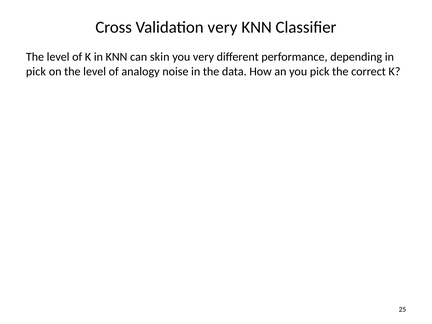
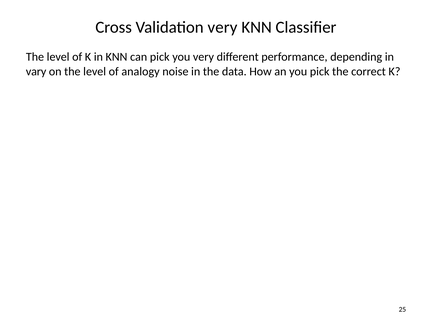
can skin: skin -> pick (160, 57)
pick: pick -> vary (36, 71)
